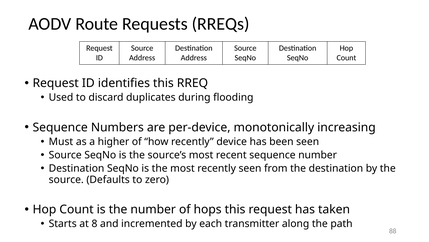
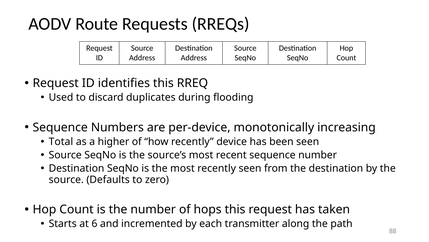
Must: Must -> Total (61, 141)
8: 8 -> 6 (94, 223)
